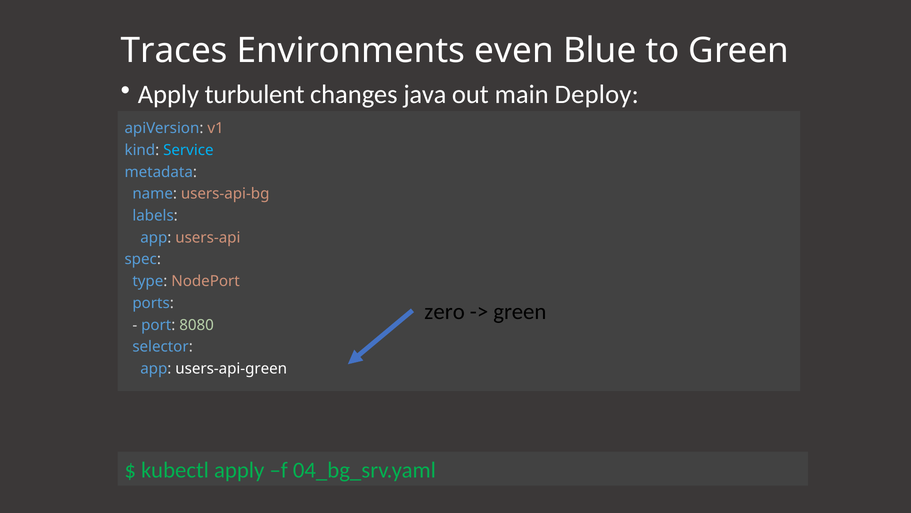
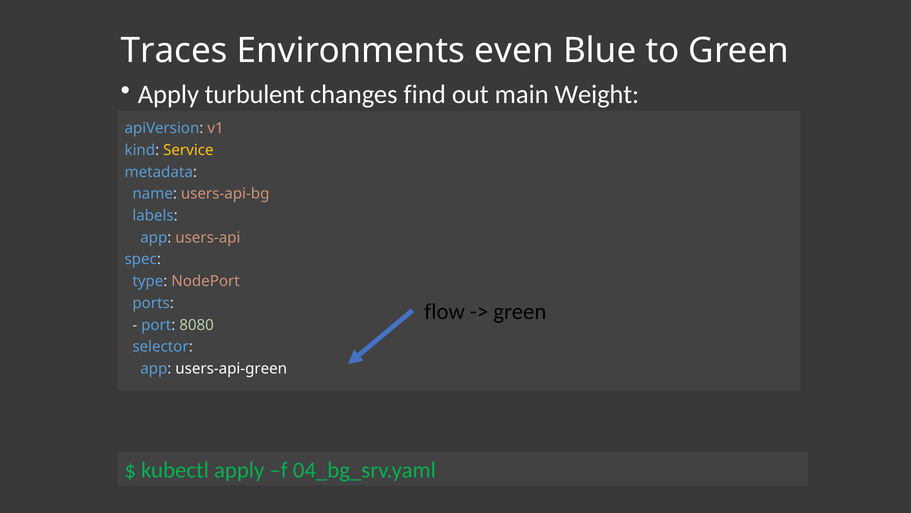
java: java -> find (425, 94)
Deploy: Deploy -> Weight (597, 94)
Service colour: light blue -> yellow (188, 150)
zero: zero -> flow (445, 311)
